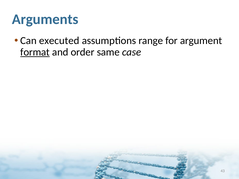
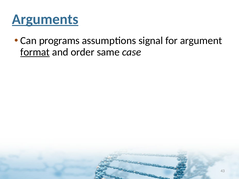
Arguments underline: none -> present (45, 19)
executed: executed -> programs (59, 41)
range: range -> signal (151, 41)
